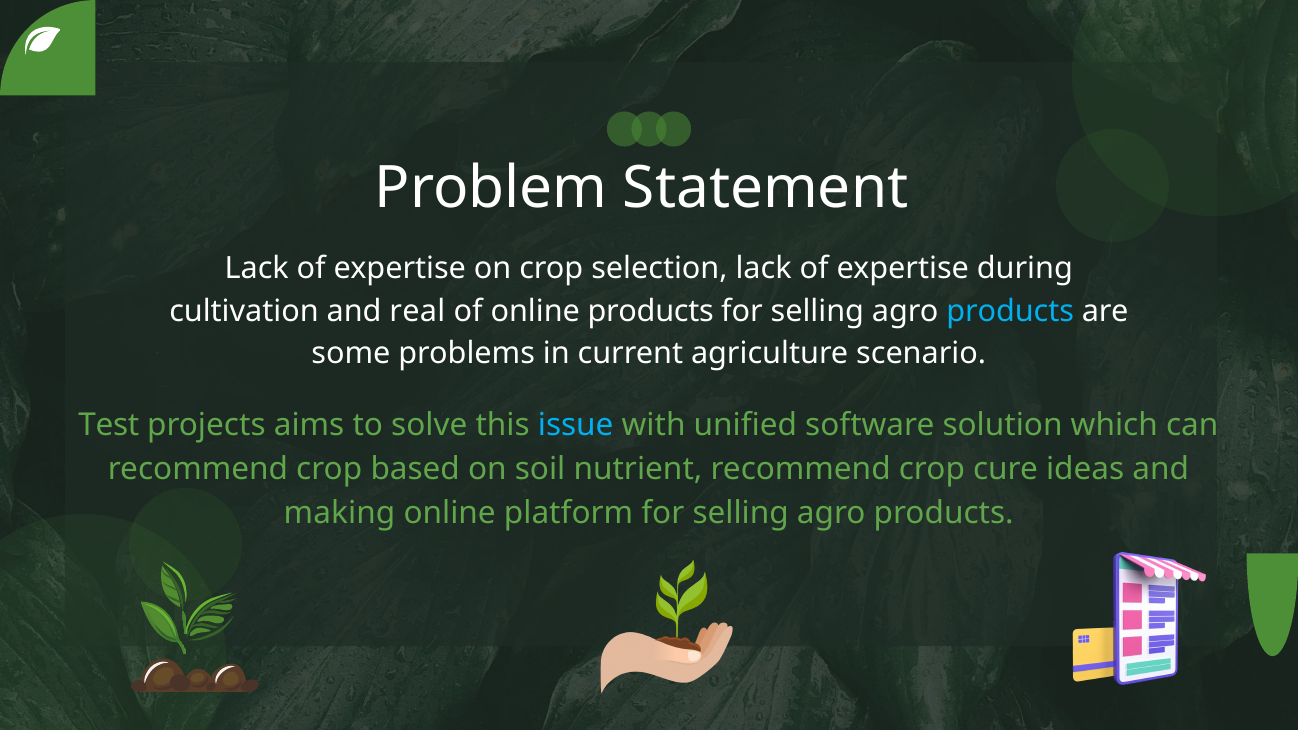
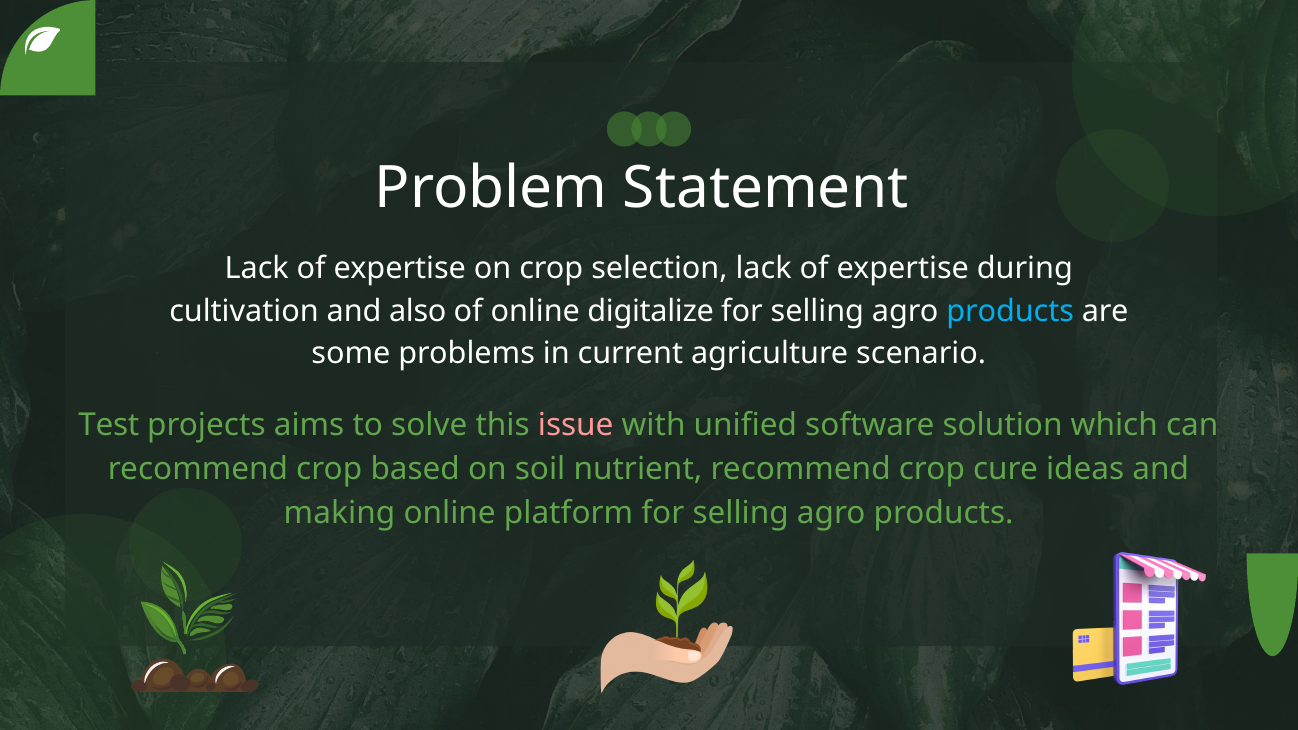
real: real -> also (418, 311)
online products: products -> digitalize (651, 311)
issue colour: light blue -> pink (576, 425)
